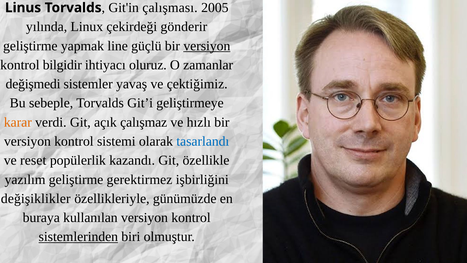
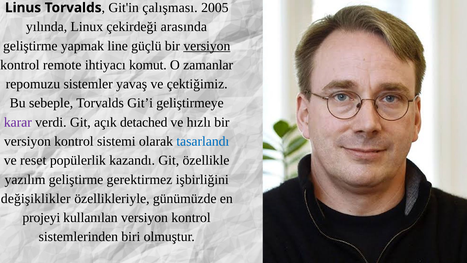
gönderir: gönderir -> arasında (184, 27)
bilgidir: bilgidir -> remote (62, 65)
oluruz: oluruz -> komut (148, 65)
değişmedi: değişmedi -> repomuzu (33, 84)
karar colour: orange -> purple (18, 122)
çalışmaz: çalışmaz -> detached (144, 122)
buraya: buraya -> projeyi (41, 217)
sistemlerinden underline: present -> none (78, 236)
